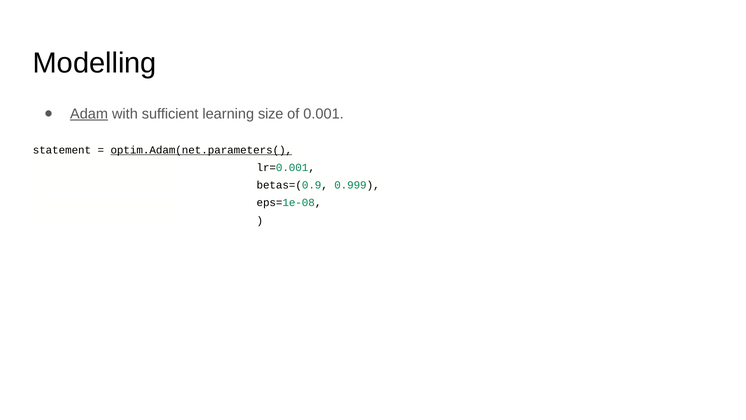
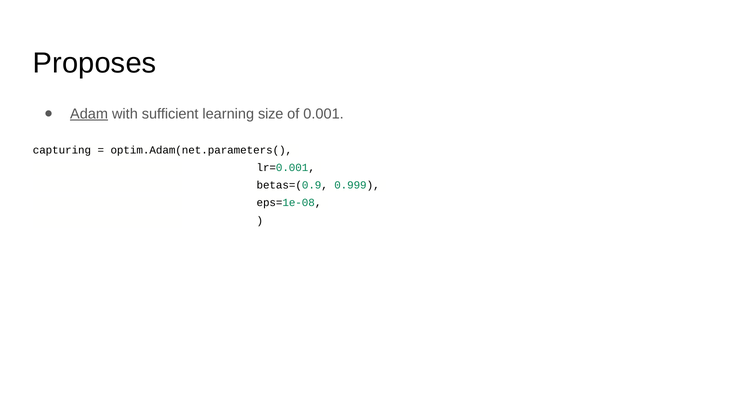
Modelling: Modelling -> Proposes (95, 63)
statement: statement -> capturing (62, 150)
optim.Adam(net.parameters( underline: present -> none (201, 150)
